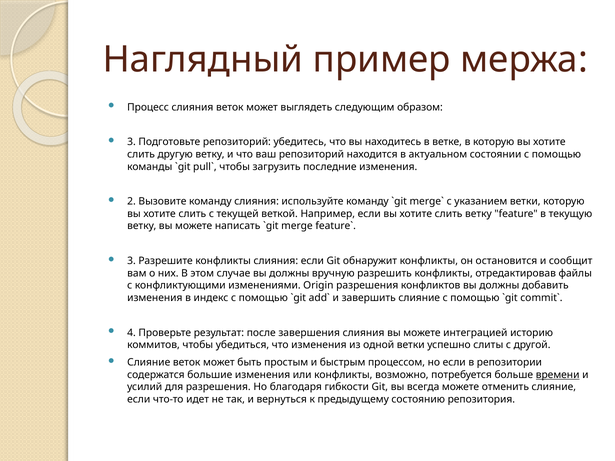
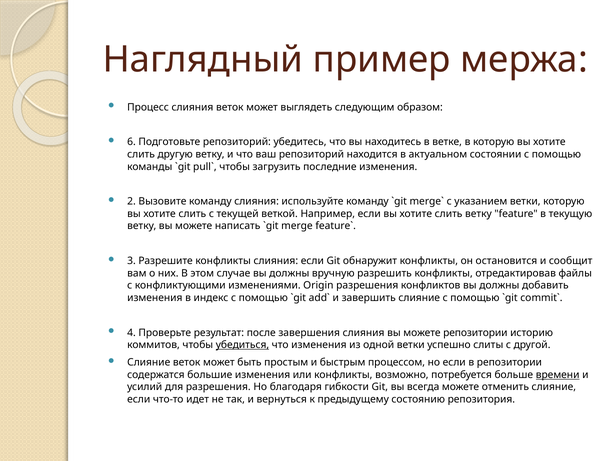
3: 3 -> 6 (132, 142)
можете интеграцией: интеграцией -> репозитории (475, 333)
убедиться underline: none -> present (242, 345)
